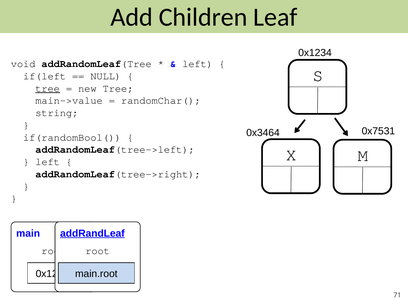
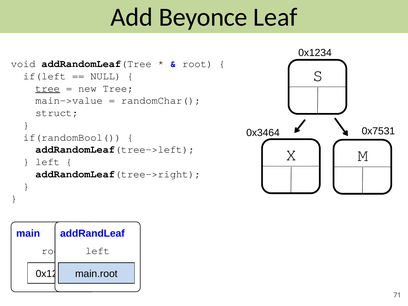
Children: Children -> Beyonce (203, 17)
left: left -> root (198, 64)
string: string -> struct (57, 113)
addRandLeaf underline: present -> none (92, 233)
root: root -> left (98, 251)
